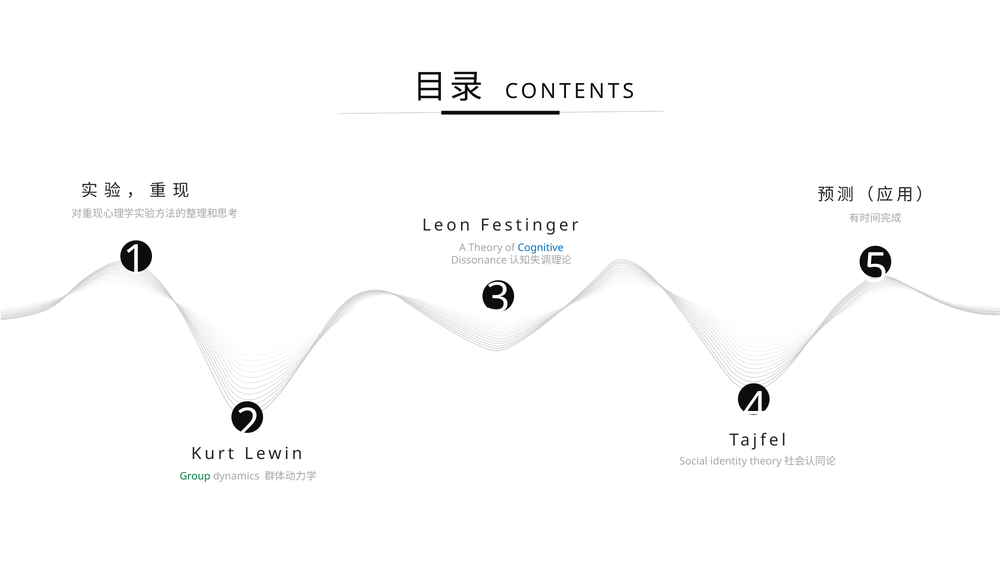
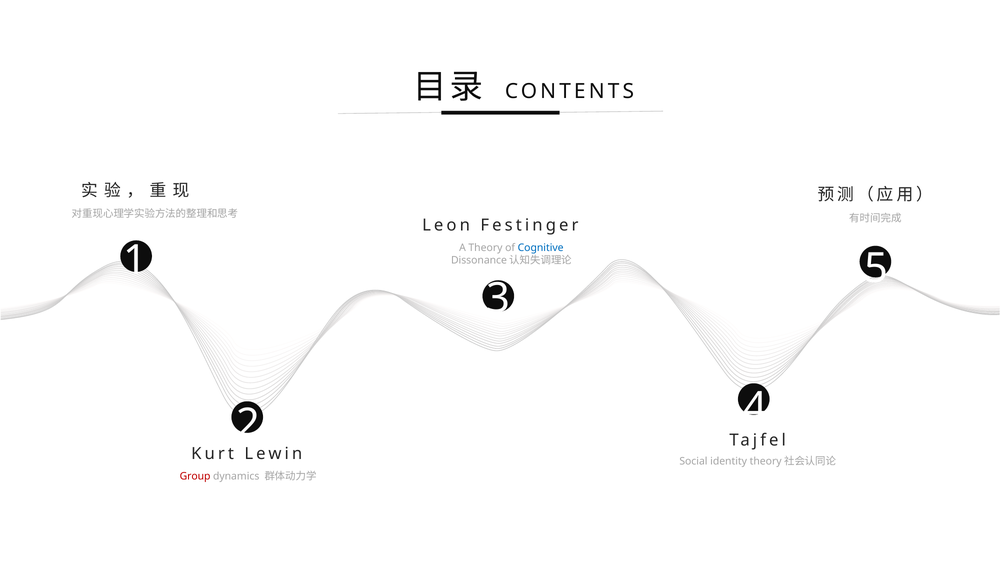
Group colour: green -> red (195, 476)
